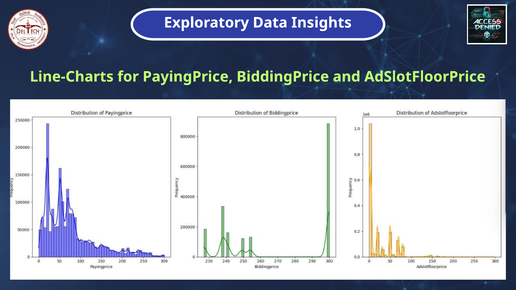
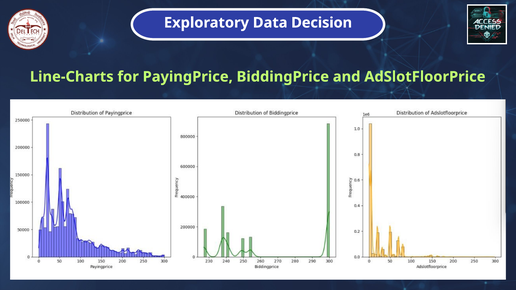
Insights: Insights -> Decision (322, 23)
